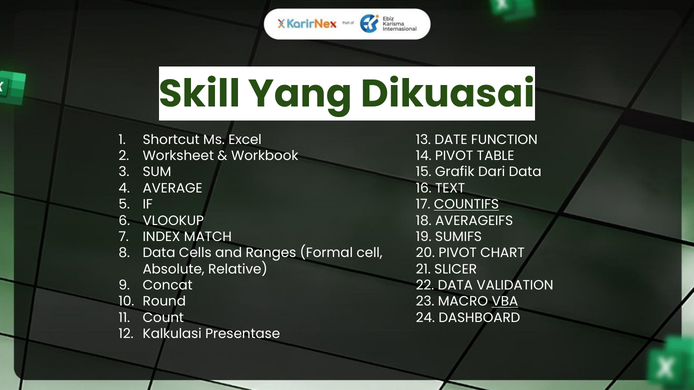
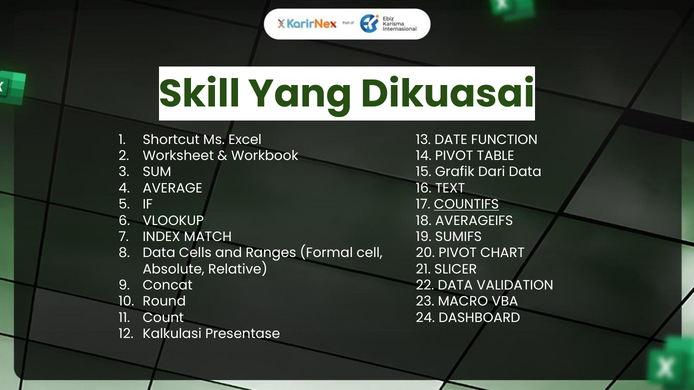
VBA underline: present -> none (505, 302)
